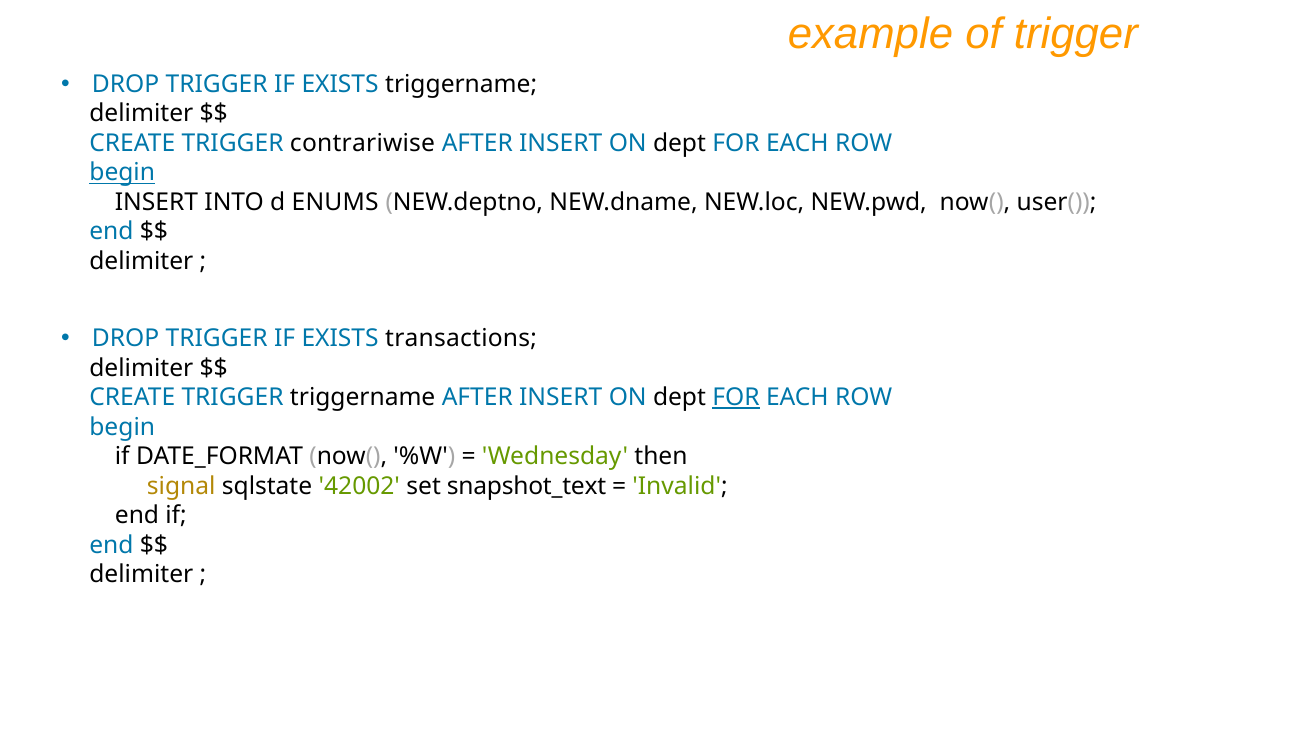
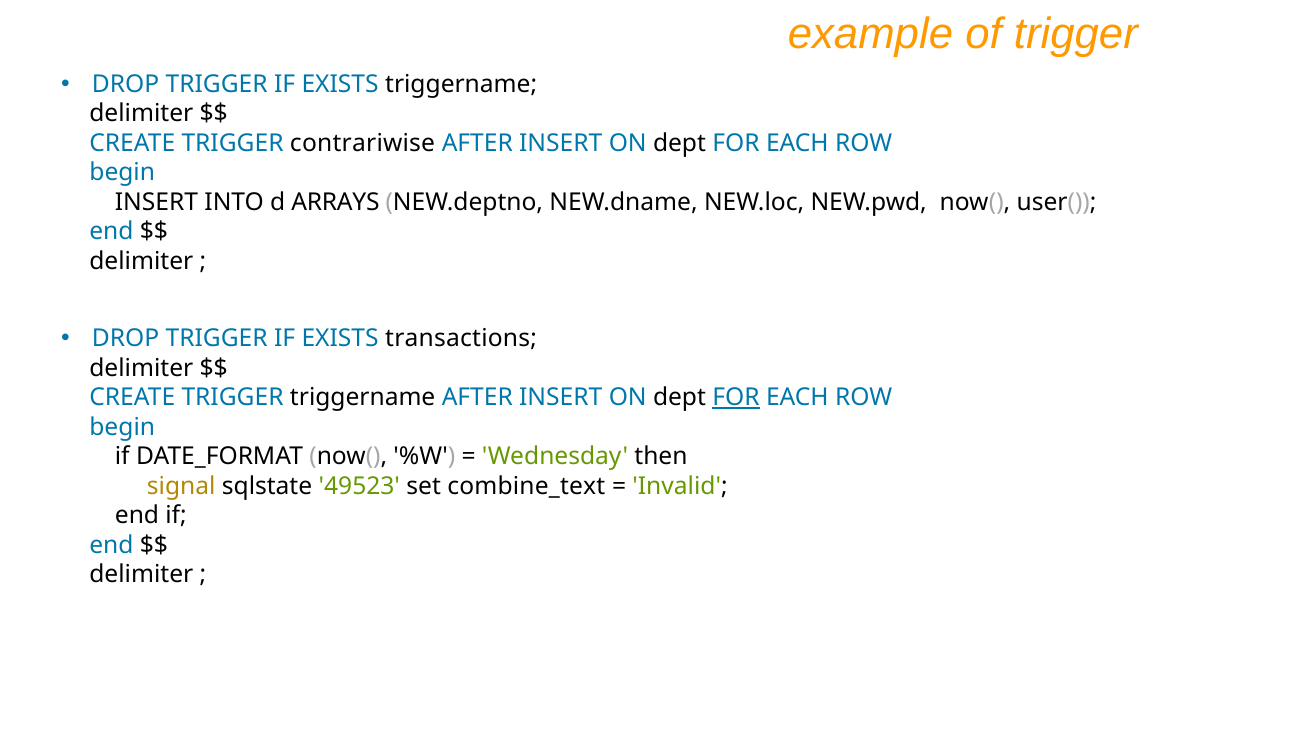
begin underline: present -> none (122, 173)
ENUMS: ENUMS -> ARRAYS (335, 202)
42002: 42002 -> 49523 (359, 486)
snapshot_text: snapshot_text -> combine_text (526, 486)
